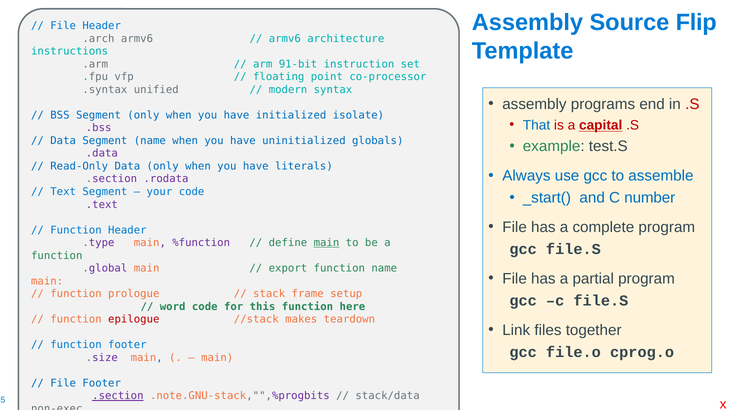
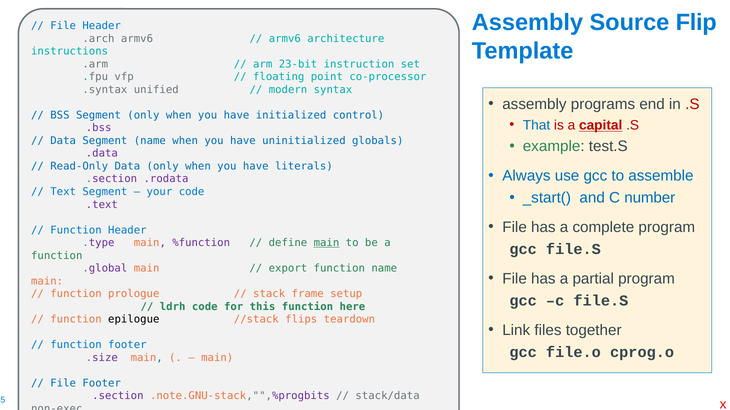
91-bit: 91-bit -> 23-bit (298, 64)
isolate: isolate -> control (358, 115)
word: word -> ldrh (173, 307)
epilogue colour: red -> black (134, 320)
makes: makes -> flips (301, 320)
.section underline: present -> none (118, 397)
